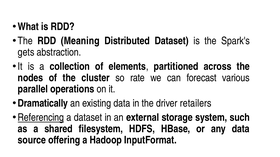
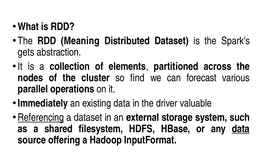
rate: rate -> find (137, 78)
Dramatically: Dramatically -> Immediately (43, 104)
retailers: retailers -> valuable (196, 104)
data underline: none -> present (241, 129)
